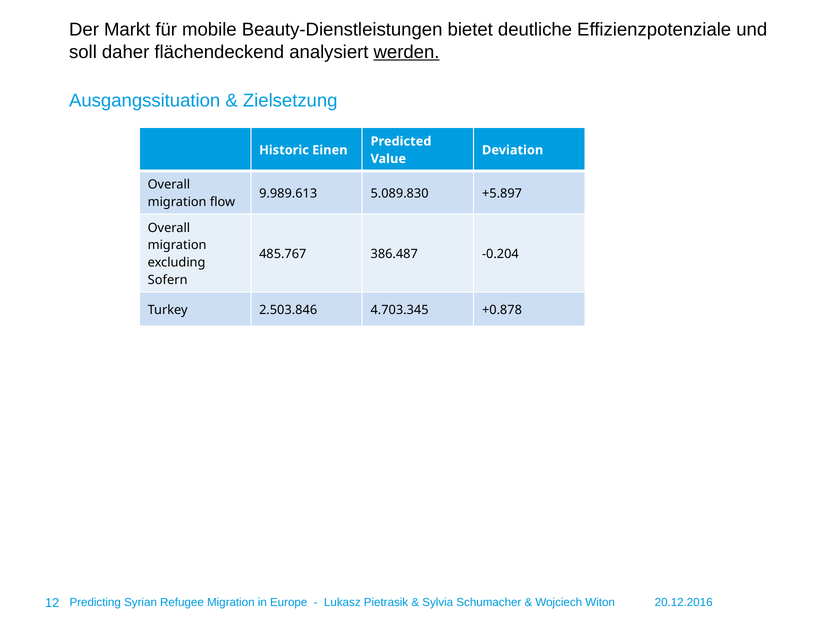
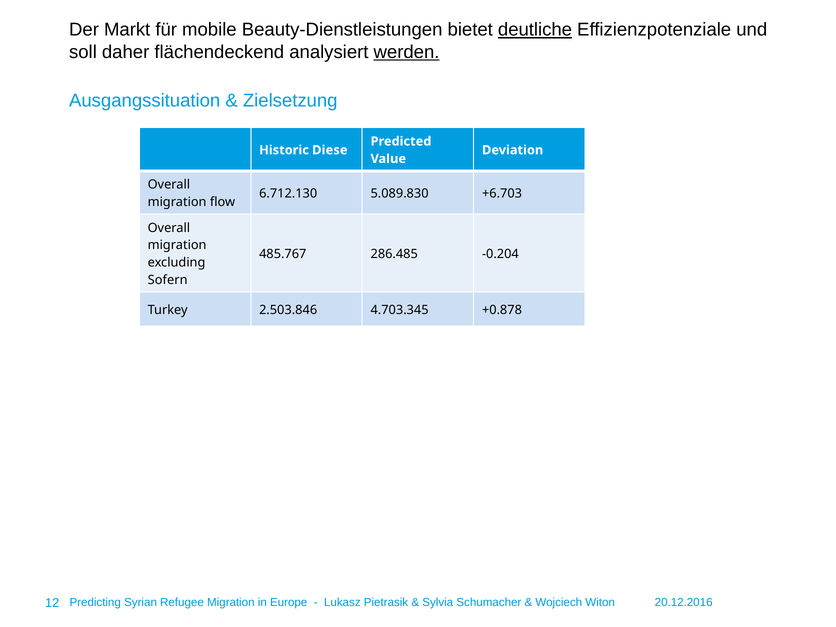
deutliche underline: none -> present (535, 30)
Einen: Einen -> Diese (330, 150)
9.989.613: 9.989.613 -> 6.712.130 (288, 193)
+5.897: +5.897 -> +6.703 (502, 193)
386.487: 386.487 -> 286.485 (394, 254)
